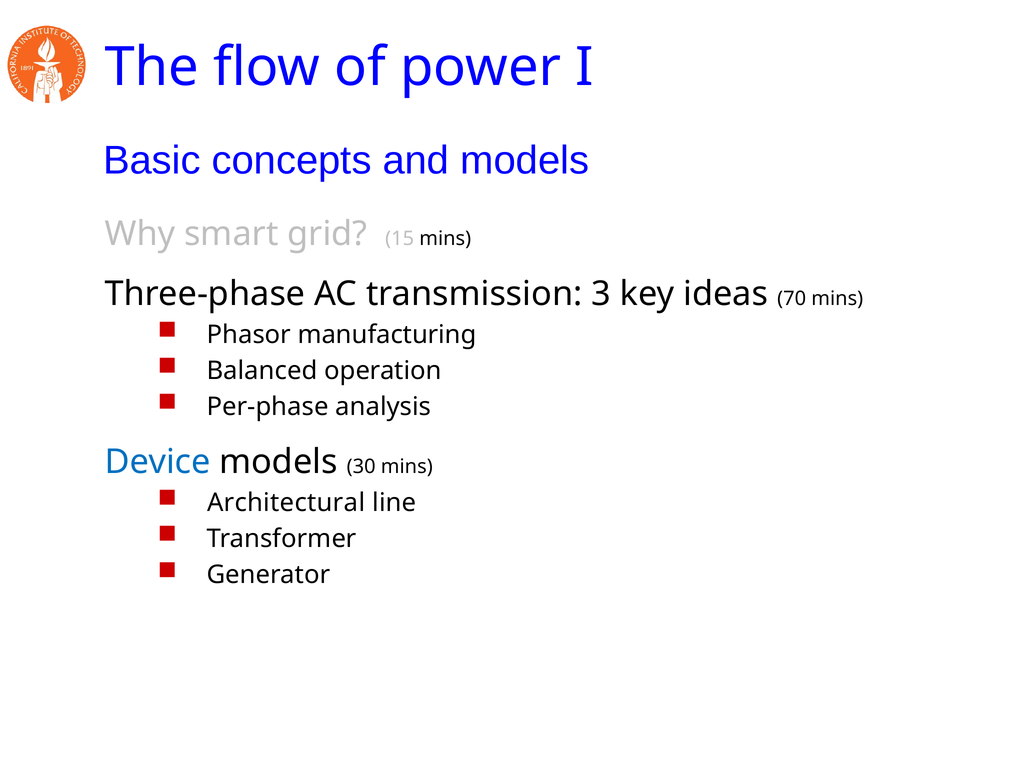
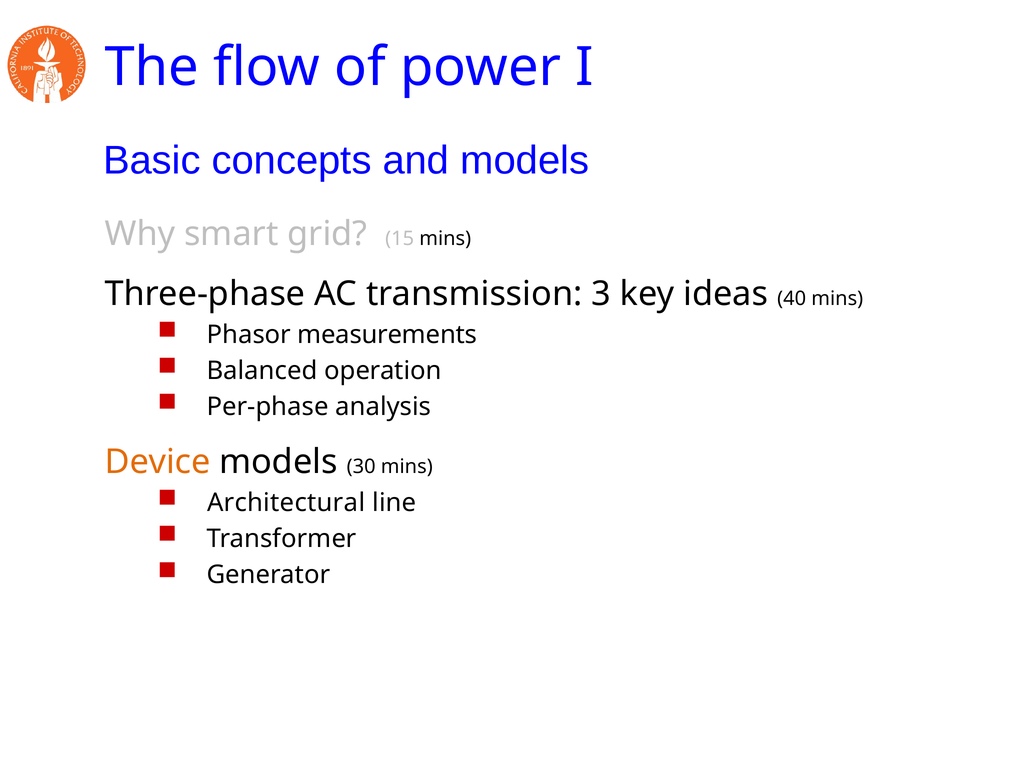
70: 70 -> 40 (792, 299)
manufacturing: manufacturing -> measurements (387, 334)
Device colour: blue -> orange (158, 462)
